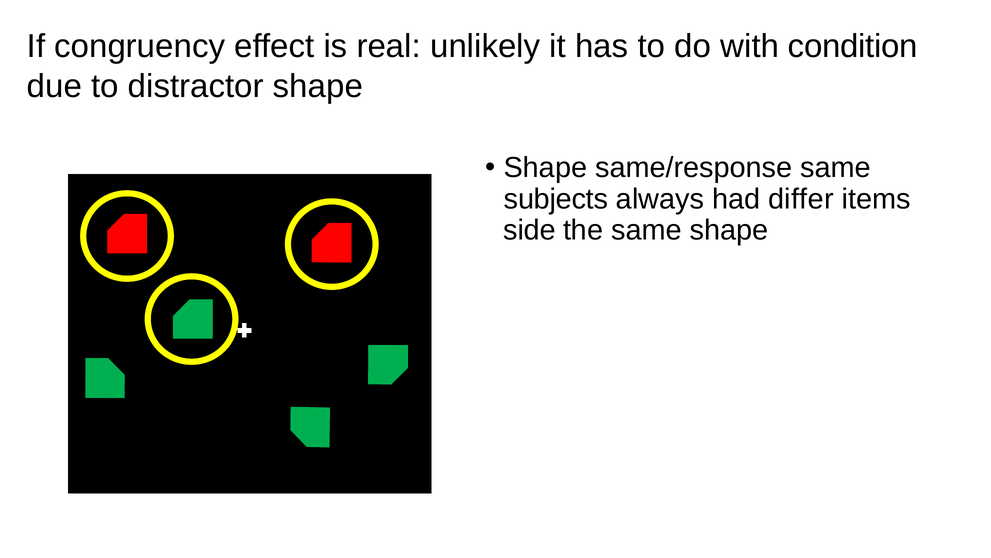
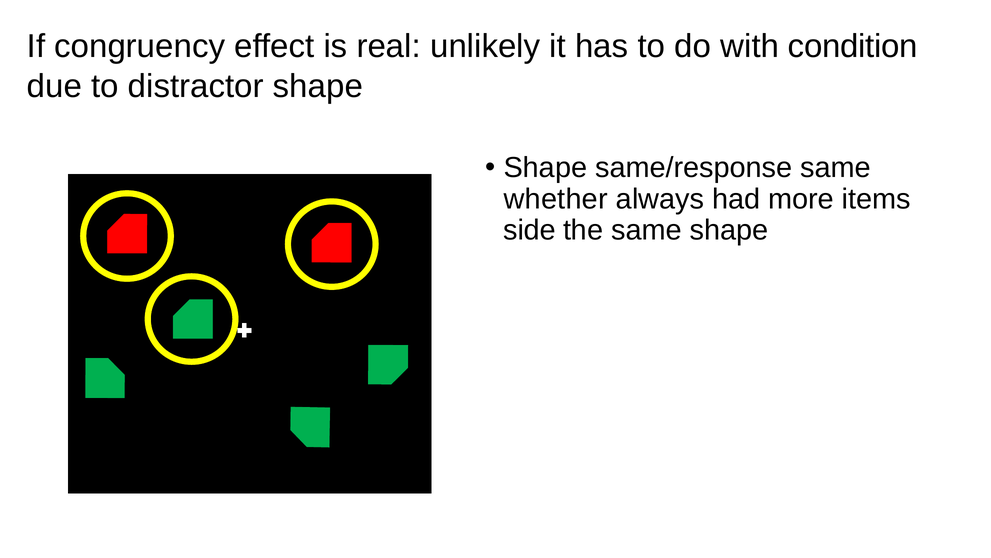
subjects: subjects -> whether (556, 199)
differ: differ -> more (801, 199)
